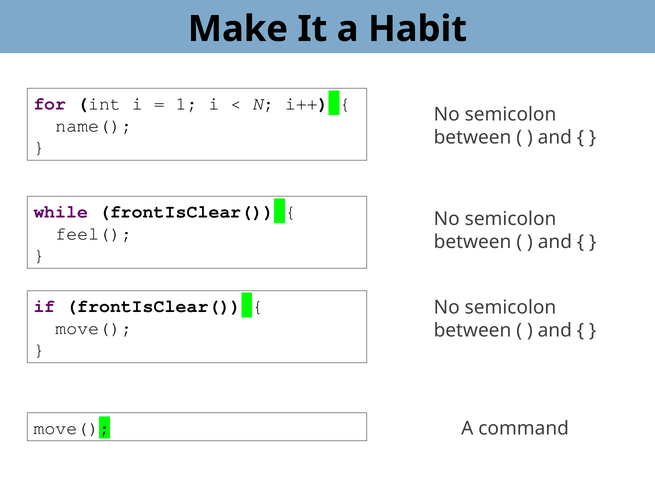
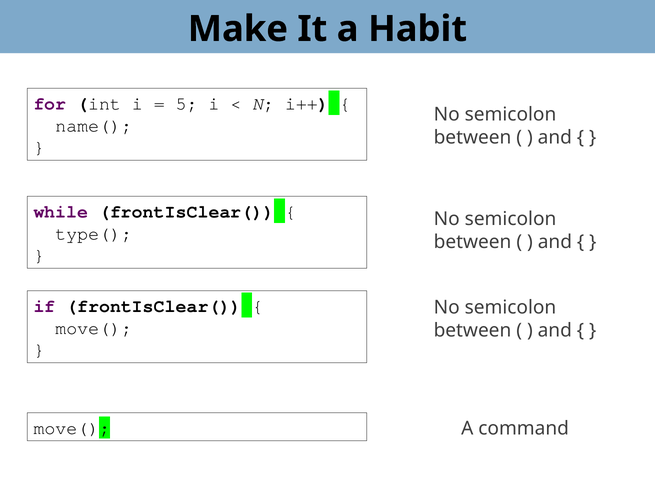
1: 1 -> 5 (187, 104)
feel(: feel( -> type( (94, 234)
